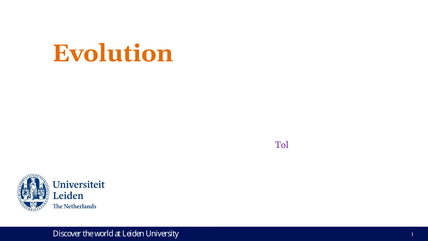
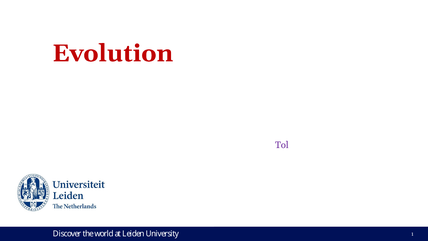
Evolution colour: orange -> red (113, 53)
